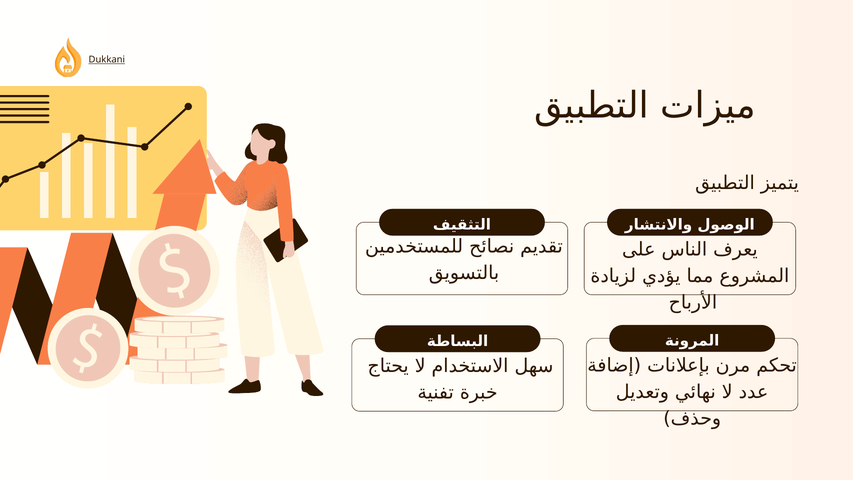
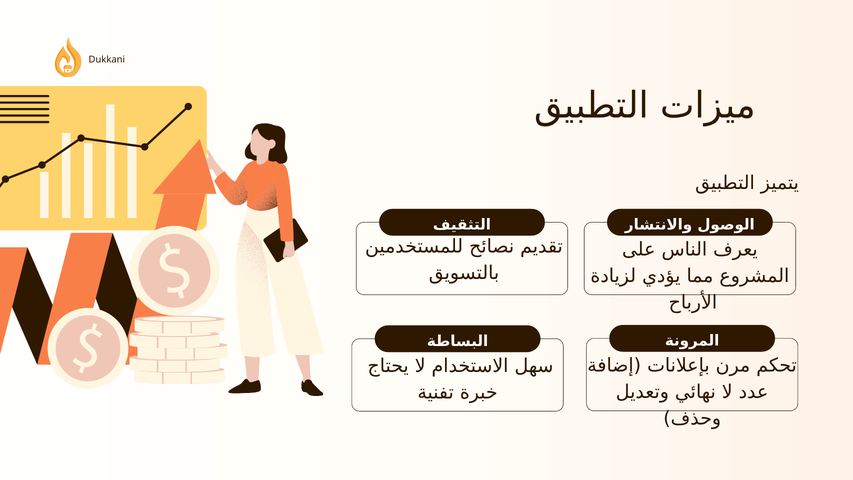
Dukkani underline: present -> none (107, 60)
